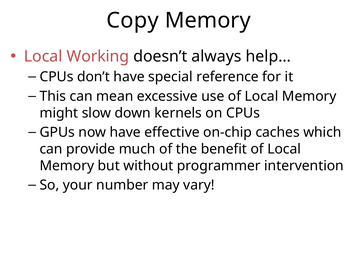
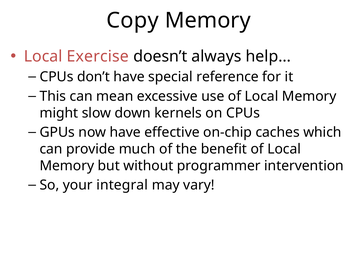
Working: Working -> Exercise (98, 56)
number: number -> integral (122, 185)
